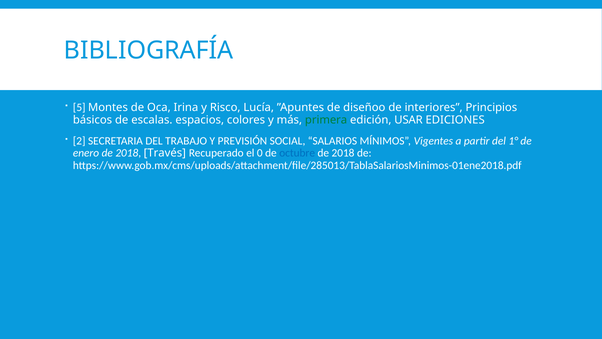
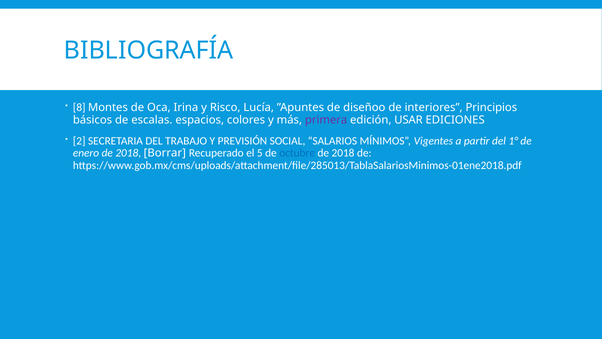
5: 5 -> 8 (79, 108)
primera colour: green -> purple (326, 120)
Través: Través -> Borrar (165, 153)
0: 0 -> 5 (260, 153)
